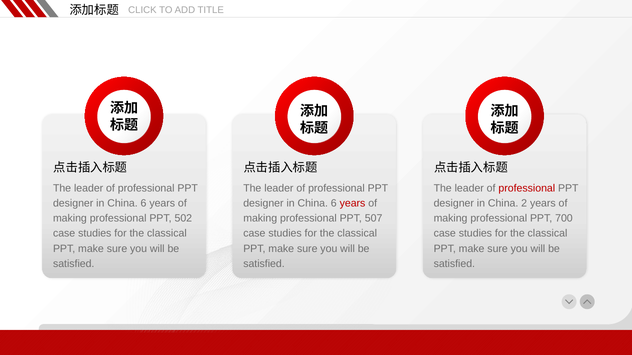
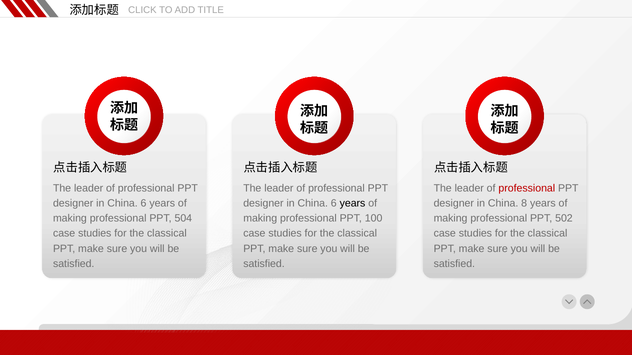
years colour: red -> black (353, 203)
2: 2 -> 8 (524, 203)
502: 502 -> 504 (183, 219)
507: 507 -> 100 (374, 219)
700: 700 -> 502 (564, 219)
